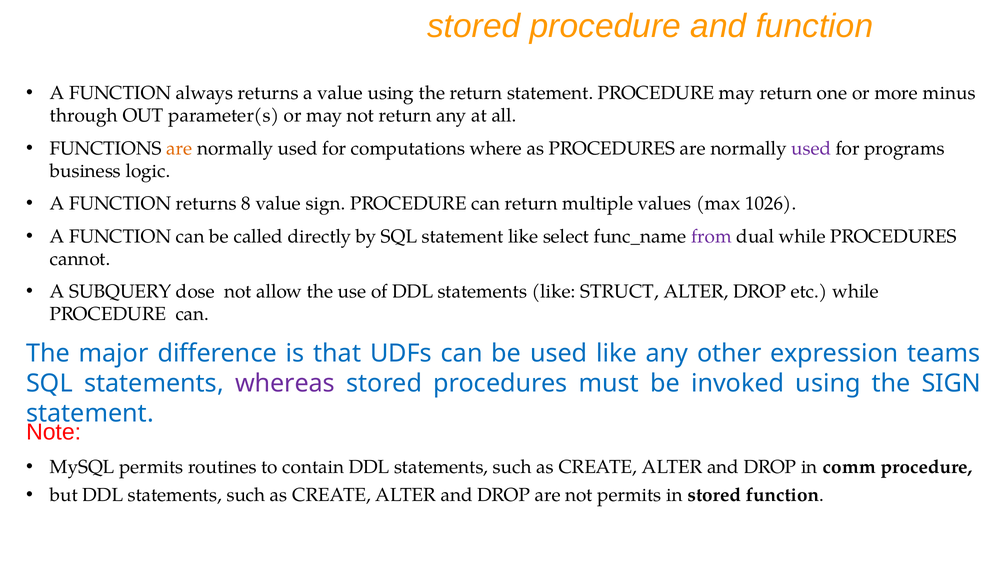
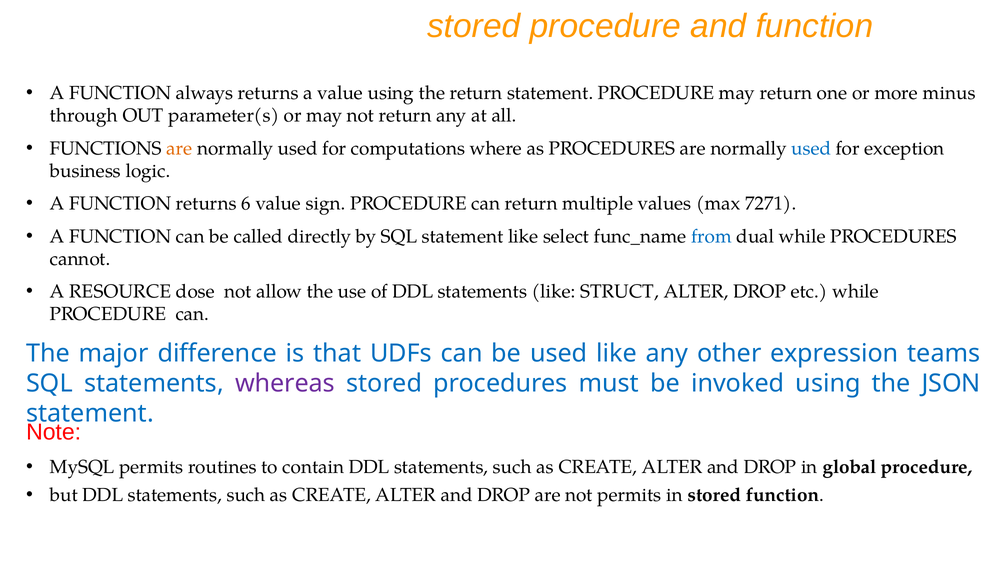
used colour: purple -> blue (811, 148)
programs: programs -> exception (904, 148)
8: 8 -> 6 (246, 204)
1026: 1026 -> 7271 (771, 204)
from colour: purple -> blue (711, 236)
SUBQUERY: SUBQUERY -> RESOURCE (120, 292)
the SIGN: SIGN -> JSON (951, 384)
comm: comm -> global (850, 468)
